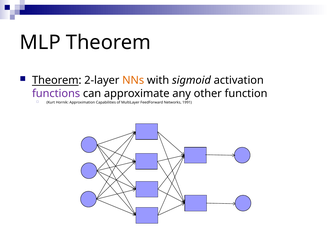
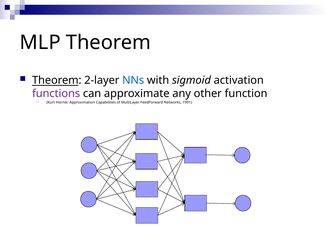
NNs colour: orange -> blue (133, 80)
